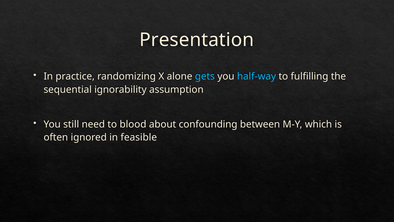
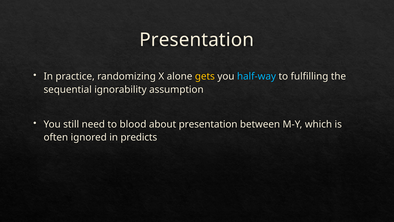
gets colour: light blue -> yellow (205, 76)
about confounding: confounding -> presentation (208, 124)
feasible: feasible -> predicts (139, 137)
